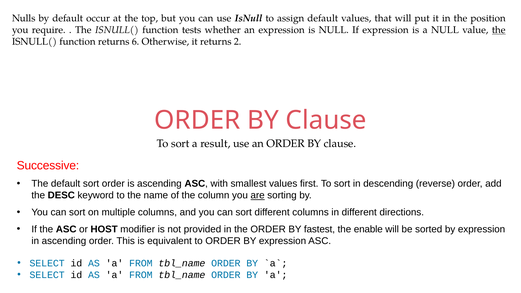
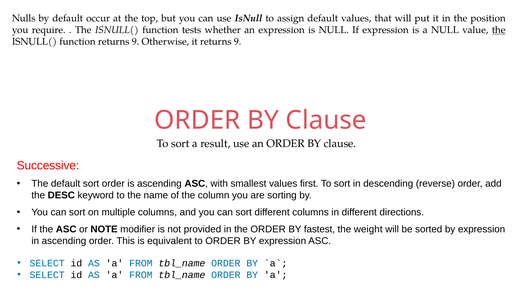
function returns 6: 6 -> 9 (135, 42)
it returns 2: 2 -> 9 (238, 42)
are underline: present -> none (258, 195)
HOST: HOST -> NOTE (104, 229)
enable: enable -> weight (368, 229)
